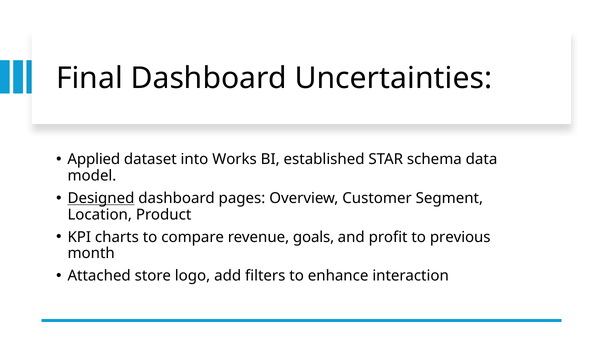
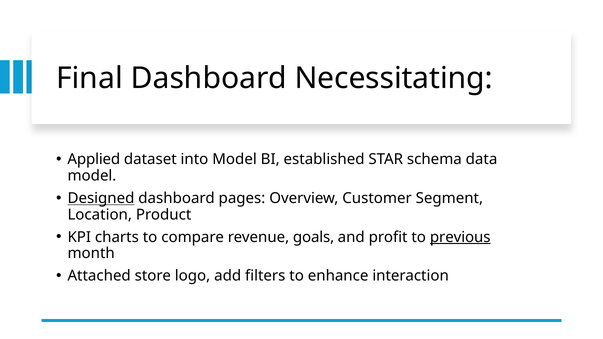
Uncertainties: Uncertainties -> Necessitating (394, 78)
into Works: Works -> Model (235, 160)
previous underline: none -> present (460, 237)
